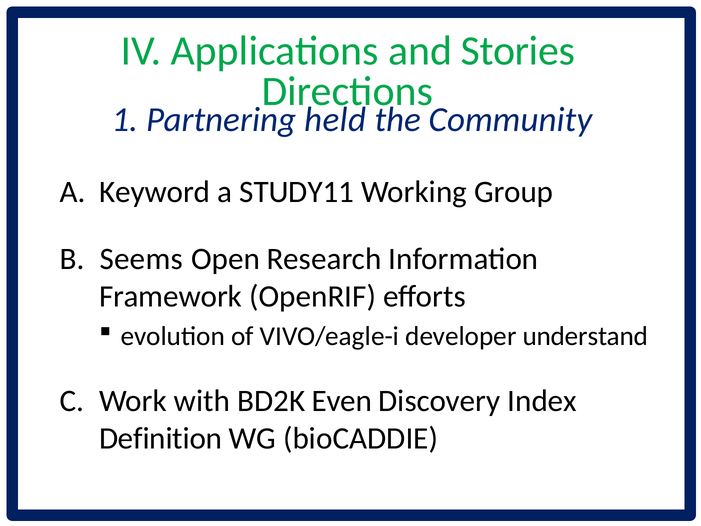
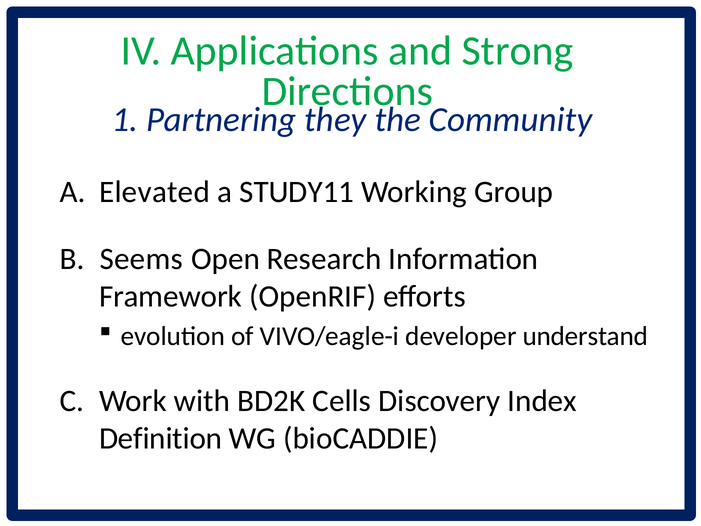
Stories: Stories -> Strong (518, 51)
held: held -> they (335, 120)
Keyword: Keyword -> Elevated (155, 192)
Even: Even -> Cells (342, 401)
